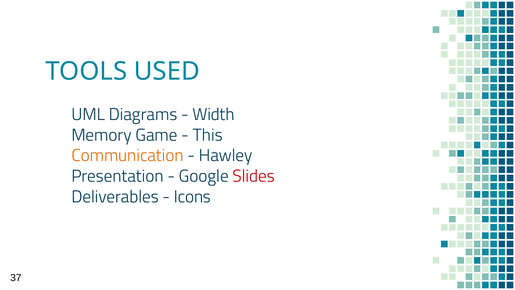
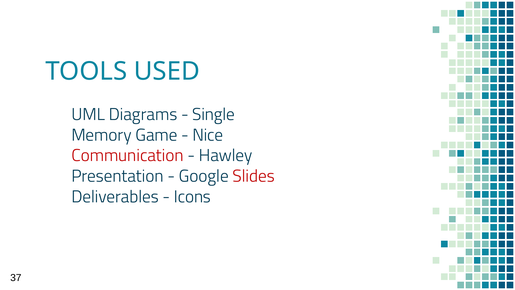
Width: Width -> Single (214, 114)
This: This -> Nice (208, 135)
Communication colour: orange -> red (127, 155)
